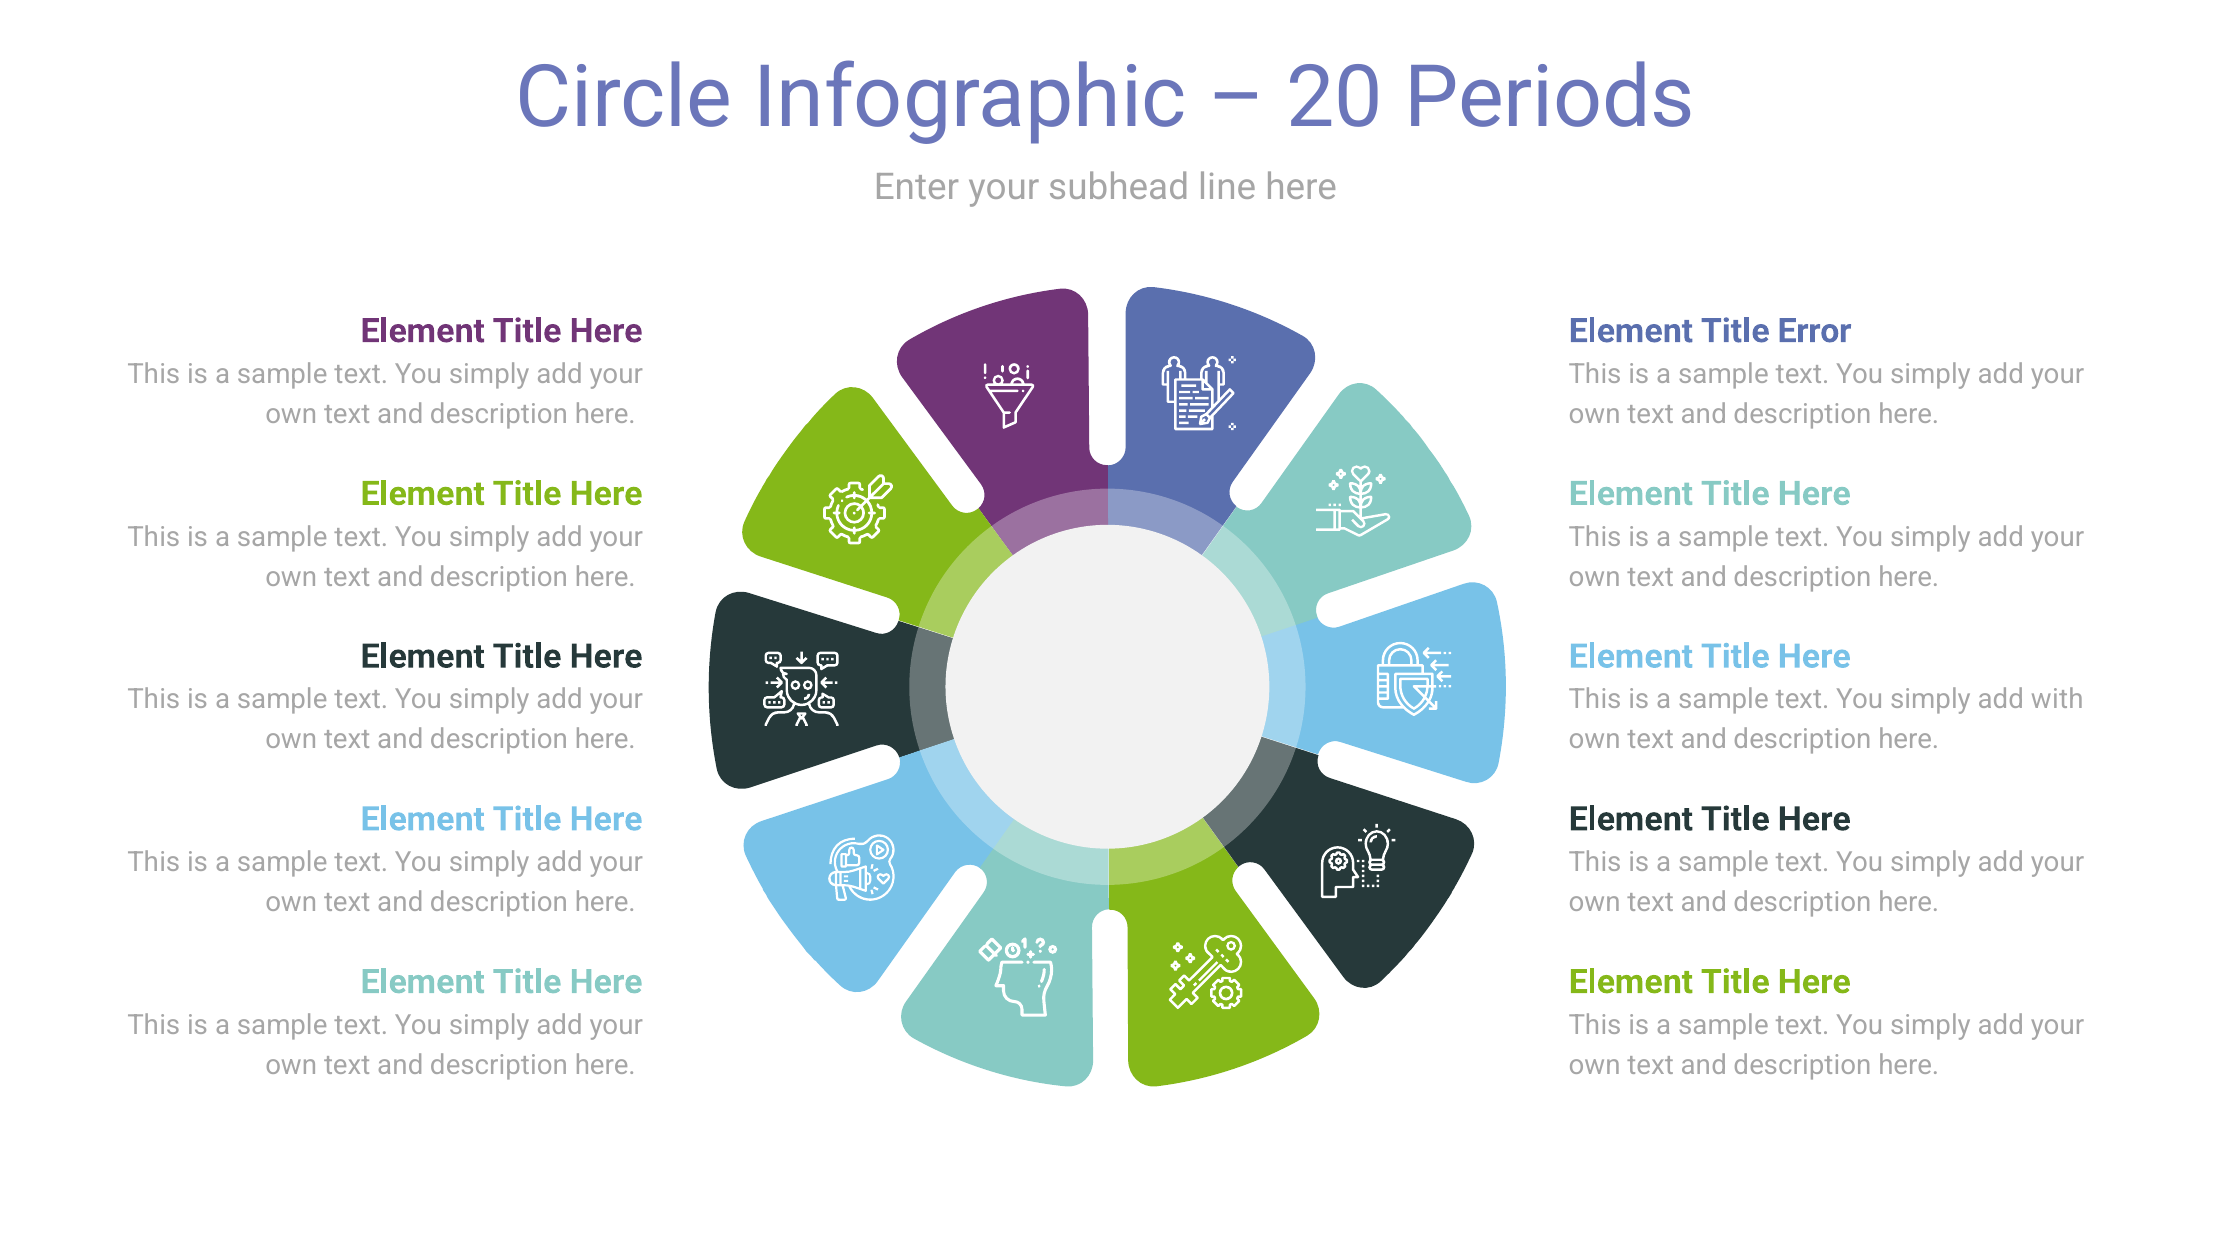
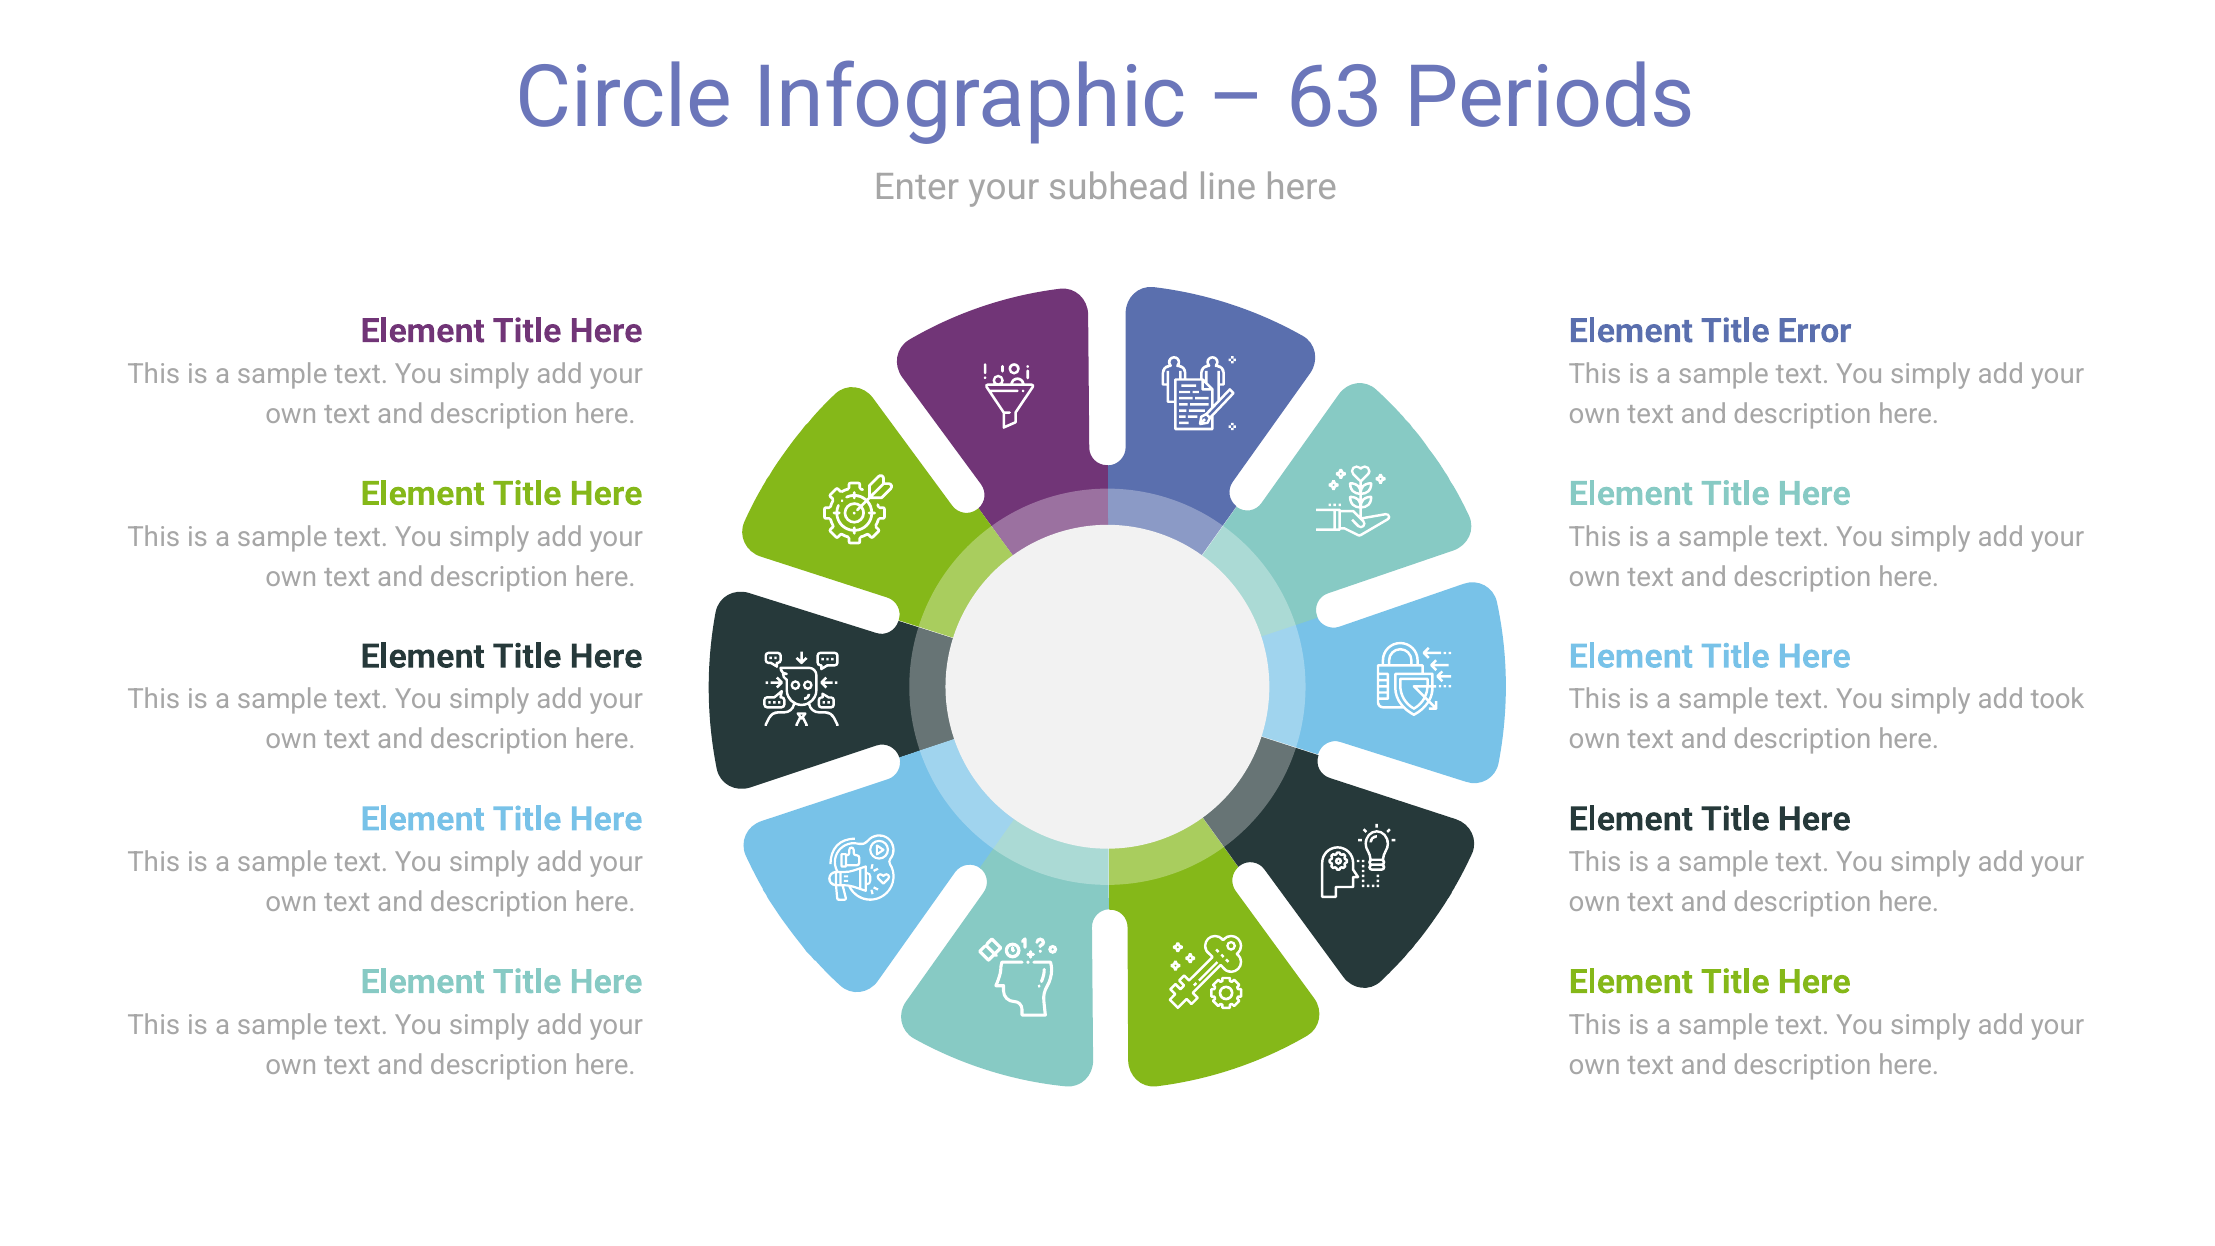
20: 20 -> 63 (1335, 98)
with: with -> took (2058, 700)
